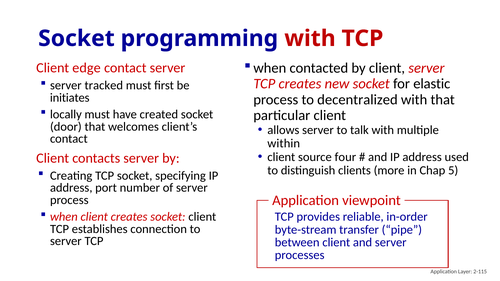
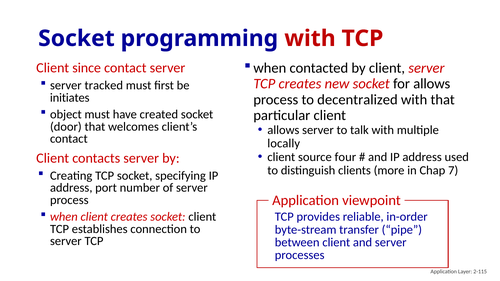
edge: edge -> since (87, 68)
for elastic: elastic -> allows (432, 84)
locally: locally -> object (66, 115)
within: within -> locally (284, 144)
5: 5 -> 7 (453, 171)
